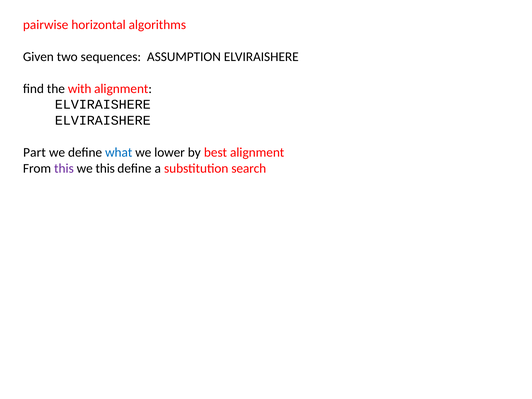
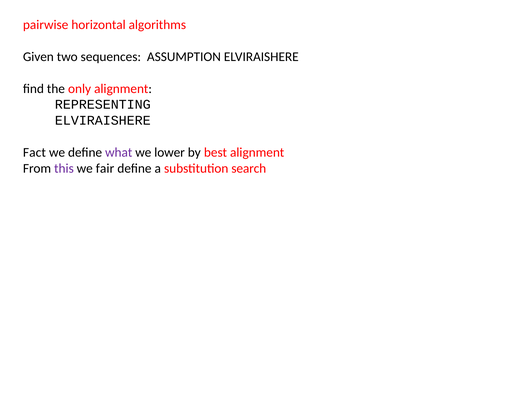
with: with -> only (80, 89)
ELVIRAISHERE: ELVIRAISHERE -> REPRESENTING (103, 105)
Part: Part -> Fact (34, 152)
what colour: blue -> purple (119, 152)
we this: this -> fair (105, 168)
